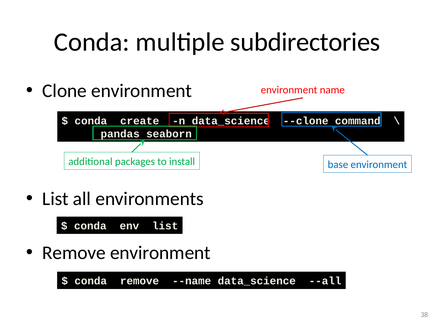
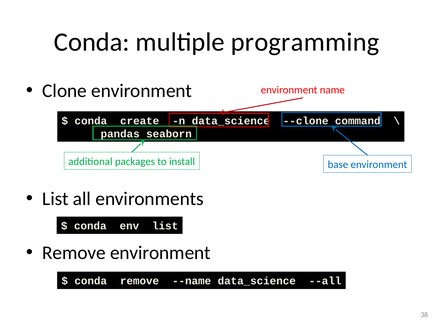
subdirectories: subdirectories -> programming (305, 42)
